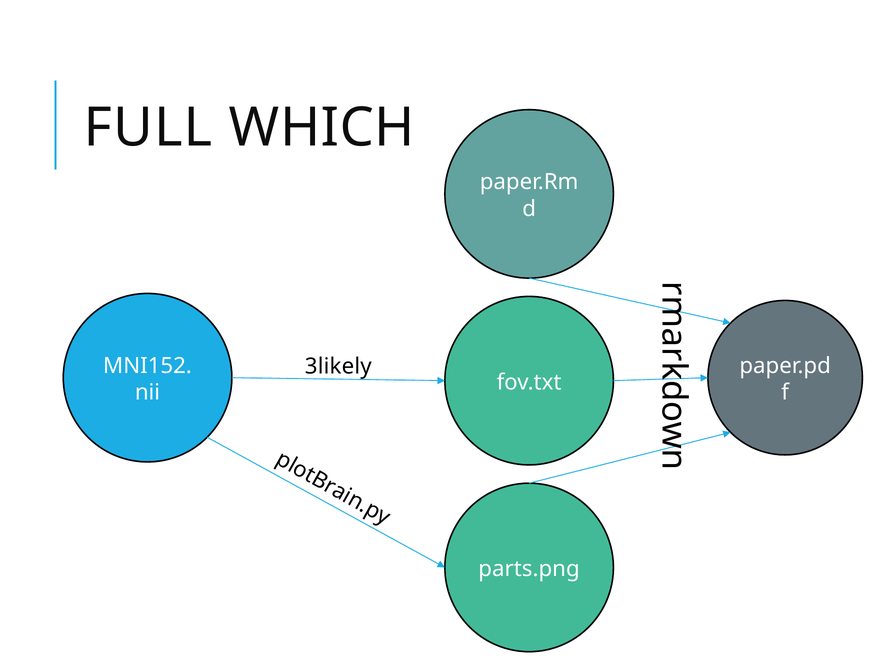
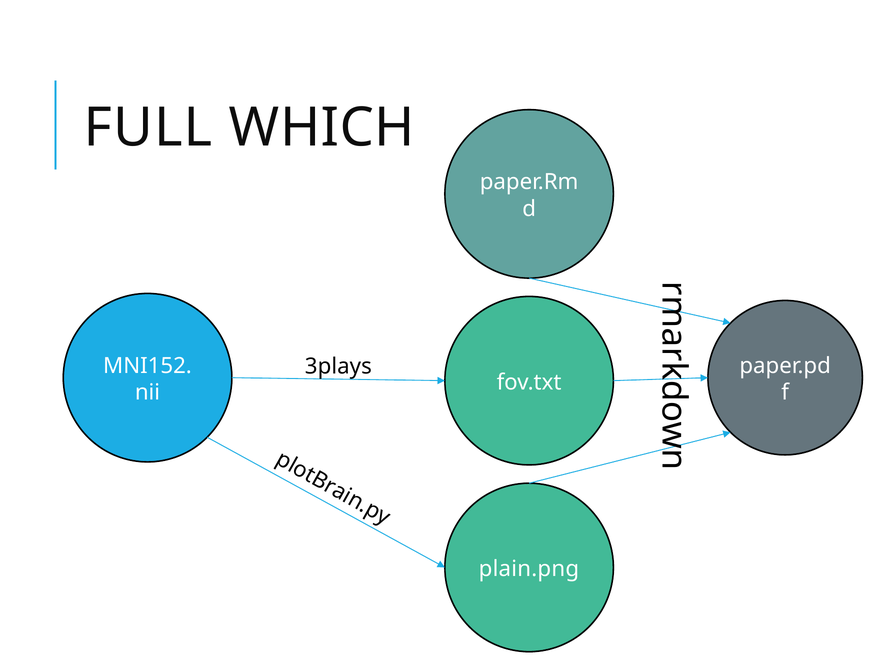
3likely: 3likely -> 3plays (338, 367)
parts.png: parts.png -> plain.png (529, 569)
